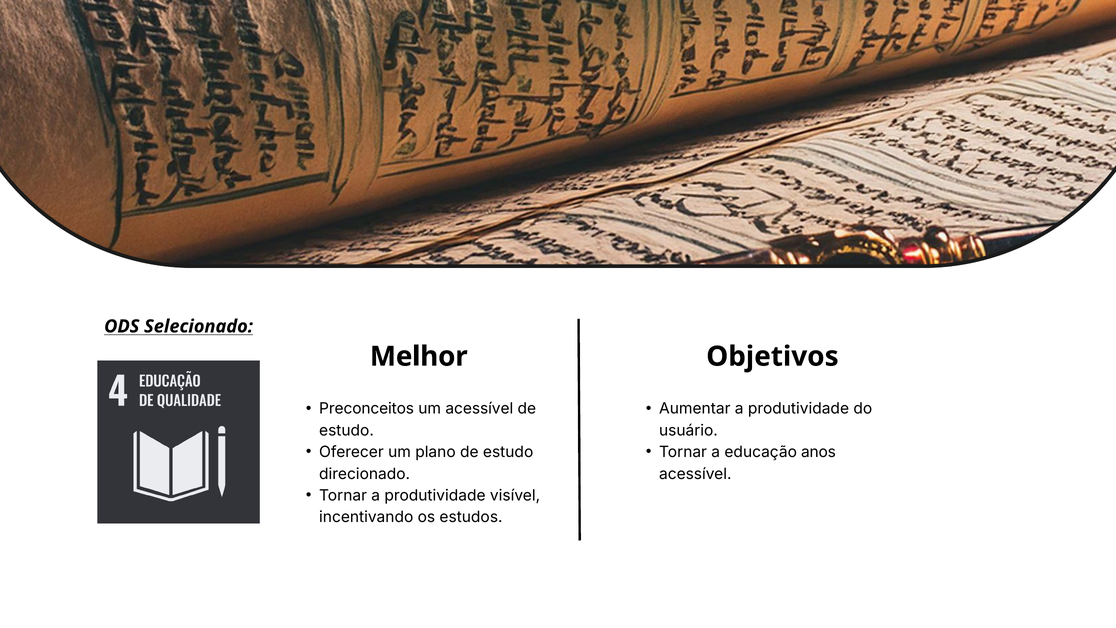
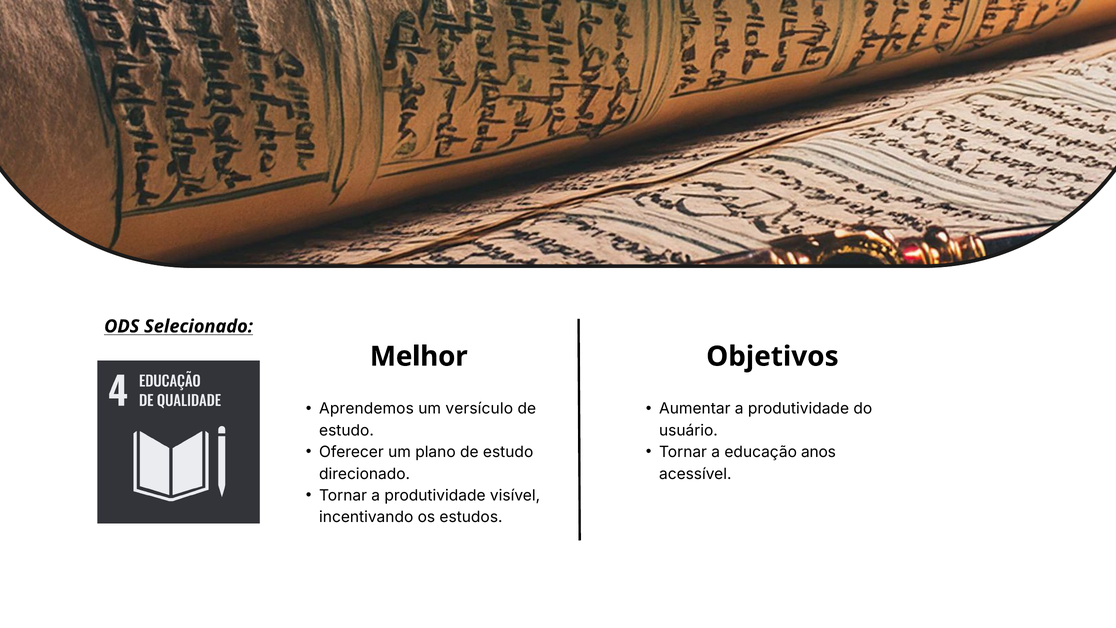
Preconceitos: Preconceitos -> Aprendemos (366, 409)
um acessível: acessível -> versículo (479, 409)
